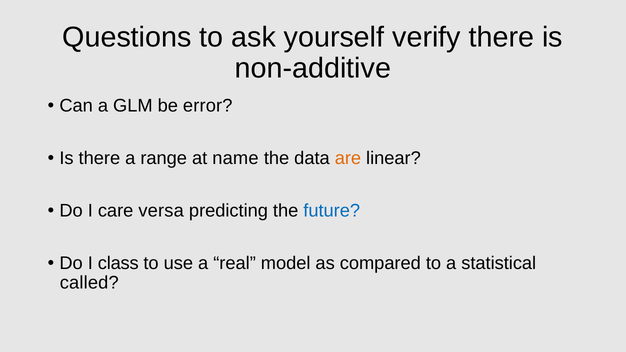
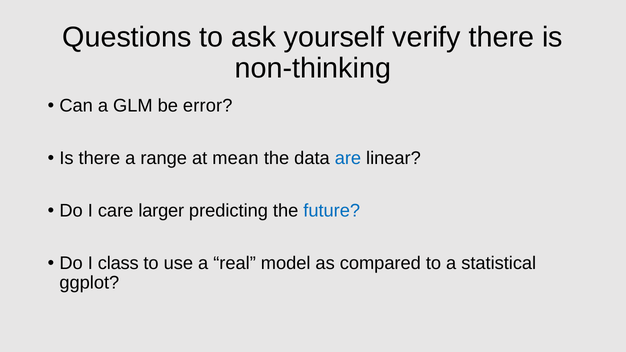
non-additive: non-additive -> non-thinking (313, 68)
name: name -> mean (235, 158)
are colour: orange -> blue (348, 158)
versa: versa -> larger (161, 211)
called: called -> ggplot (89, 283)
